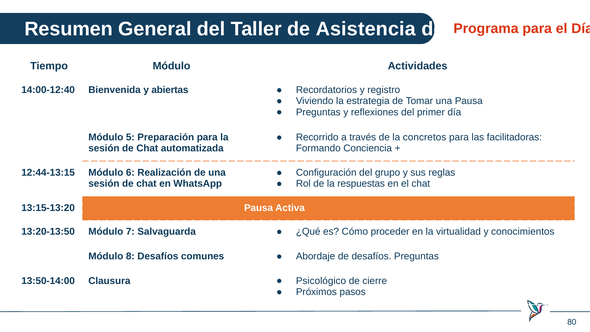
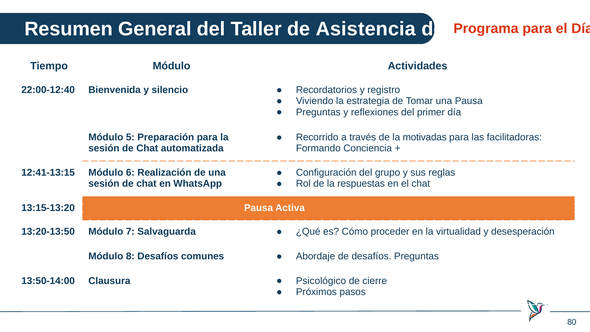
14:00-12:40: 14:00-12:40 -> 22:00-12:40 (48, 90)
abiertas: abiertas -> silencio (170, 90)
concretos: concretos -> motivadas (425, 137)
12:44-13:15: 12:44-13:15 -> 12:41-13:15 (48, 173)
conocimientos: conocimientos -> desesperación (523, 232)
